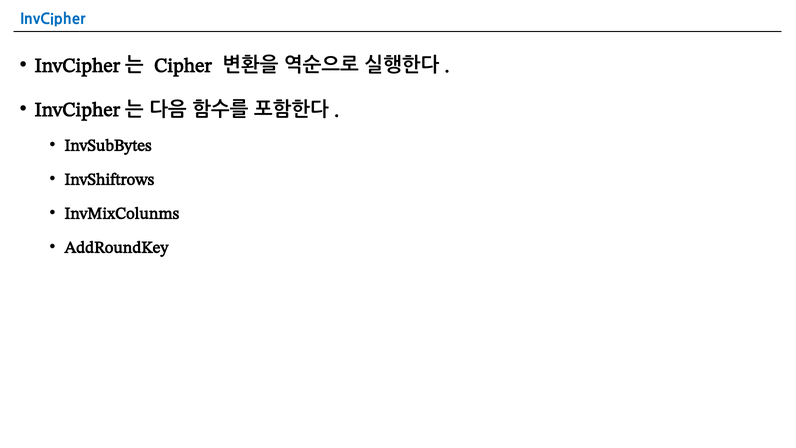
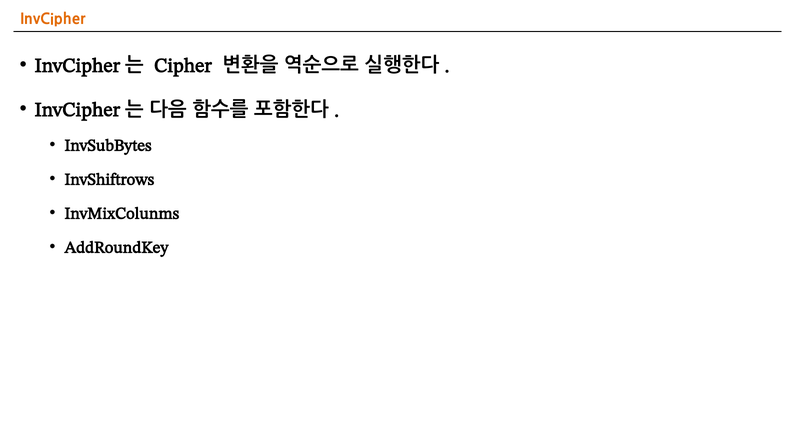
InvCipher colour: blue -> orange (53, 19)
